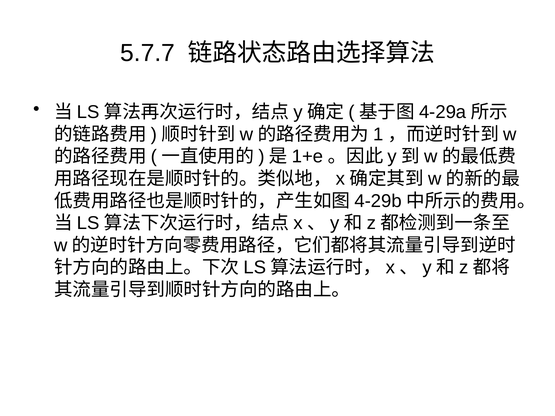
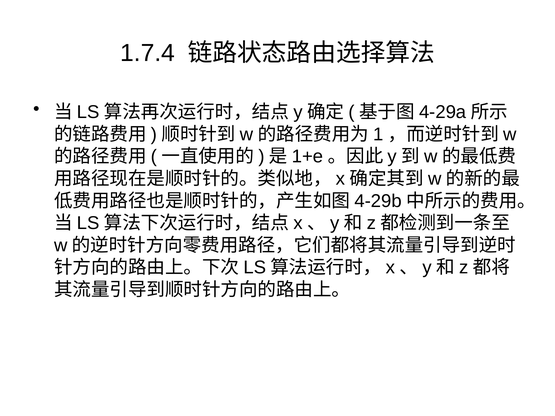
5.7.7: 5.7.7 -> 1.7.4 (148, 53)
